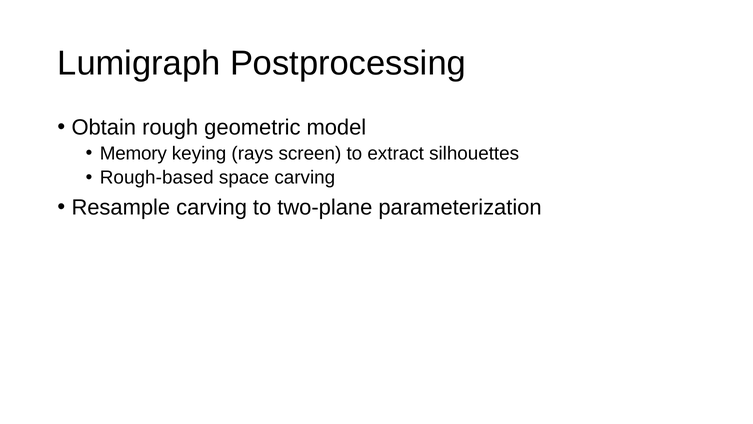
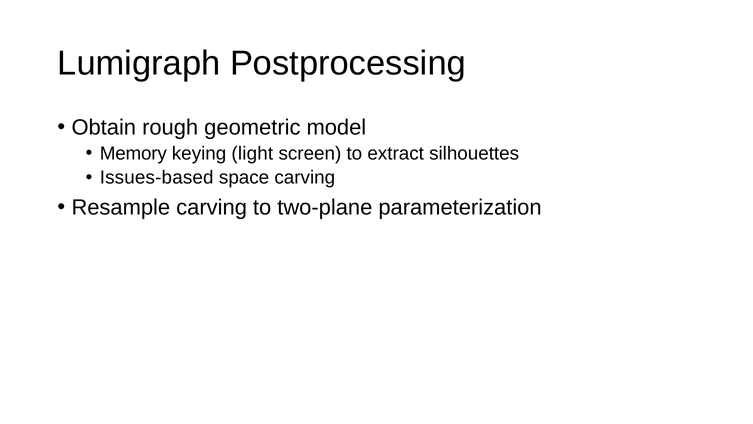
rays: rays -> light (252, 153)
Rough-based: Rough-based -> Issues-based (157, 178)
